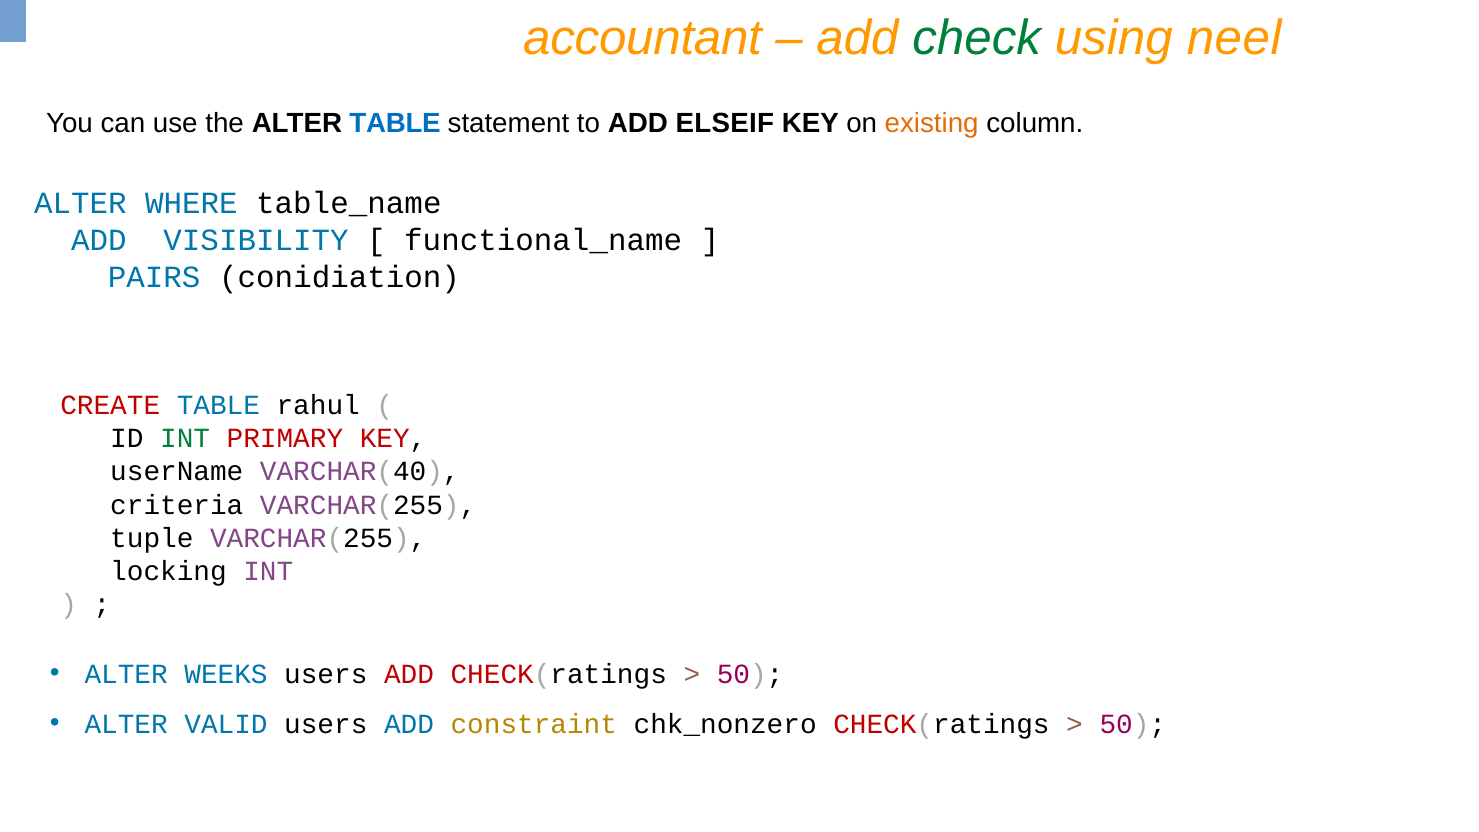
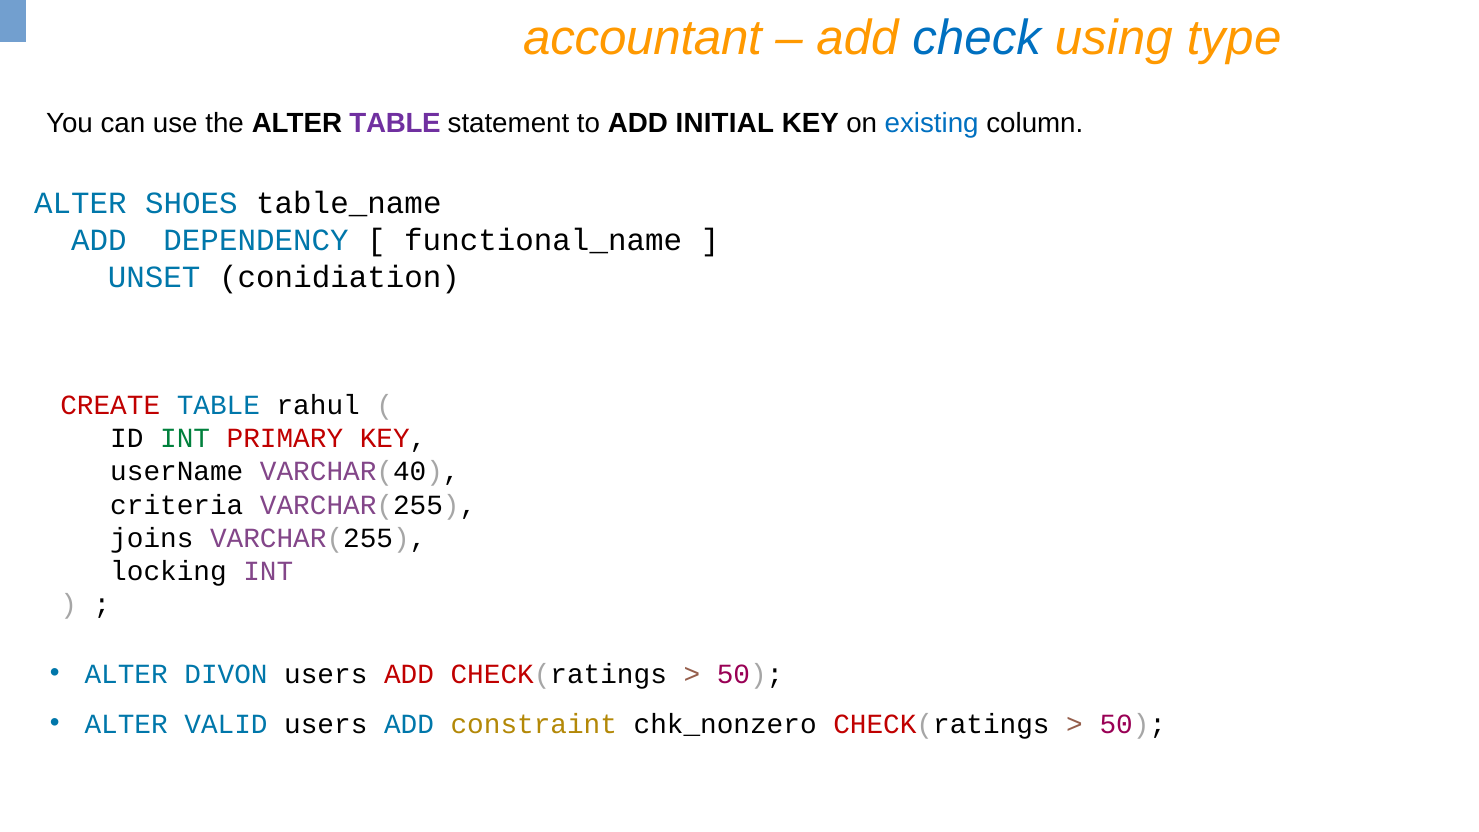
check colour: green -> blue (977, 38)
neel: neel -> type (1234, 38)
TABLE colour: blue -> purple (395, 123)
ELSEIF: ELSEIF -> INITIAL (725, 123)
existing colour: orange -> blue (932, 123)
WHERE: WHERE -> SHOES (191, 203)
VISIBILITY: VISIBILITY -> DEPENDENCY (256, 240)
PAIRS: PAIRS -> UNSET (154, 277)
tuple: tuple -> joins (152, 538)
WEEKS: WEEKS -> DIVON (226, 674)
